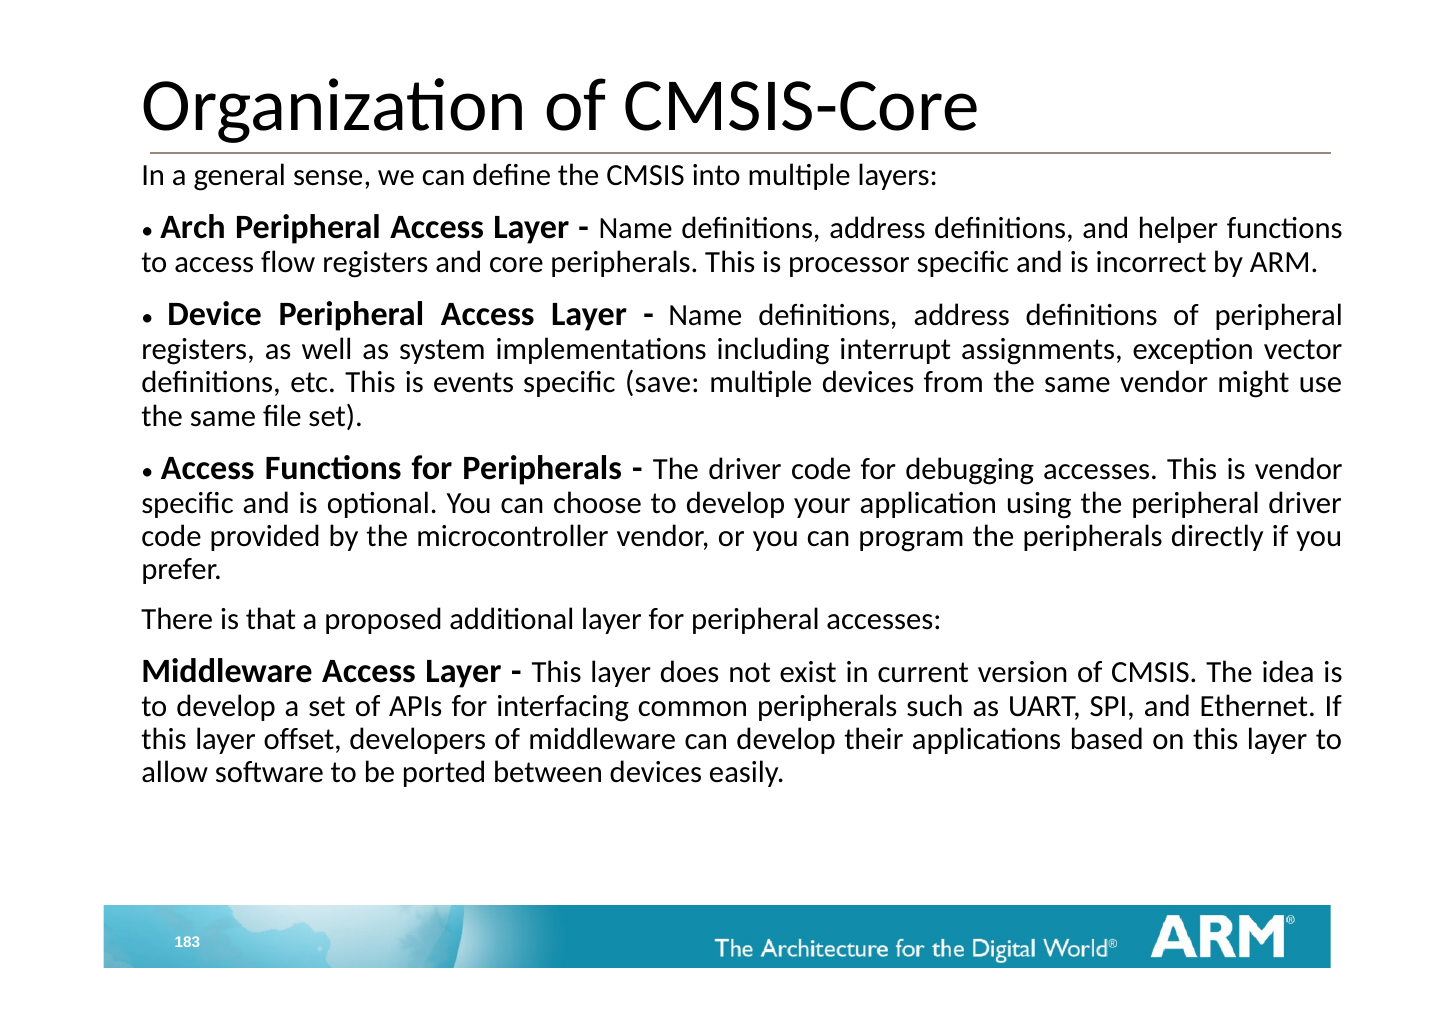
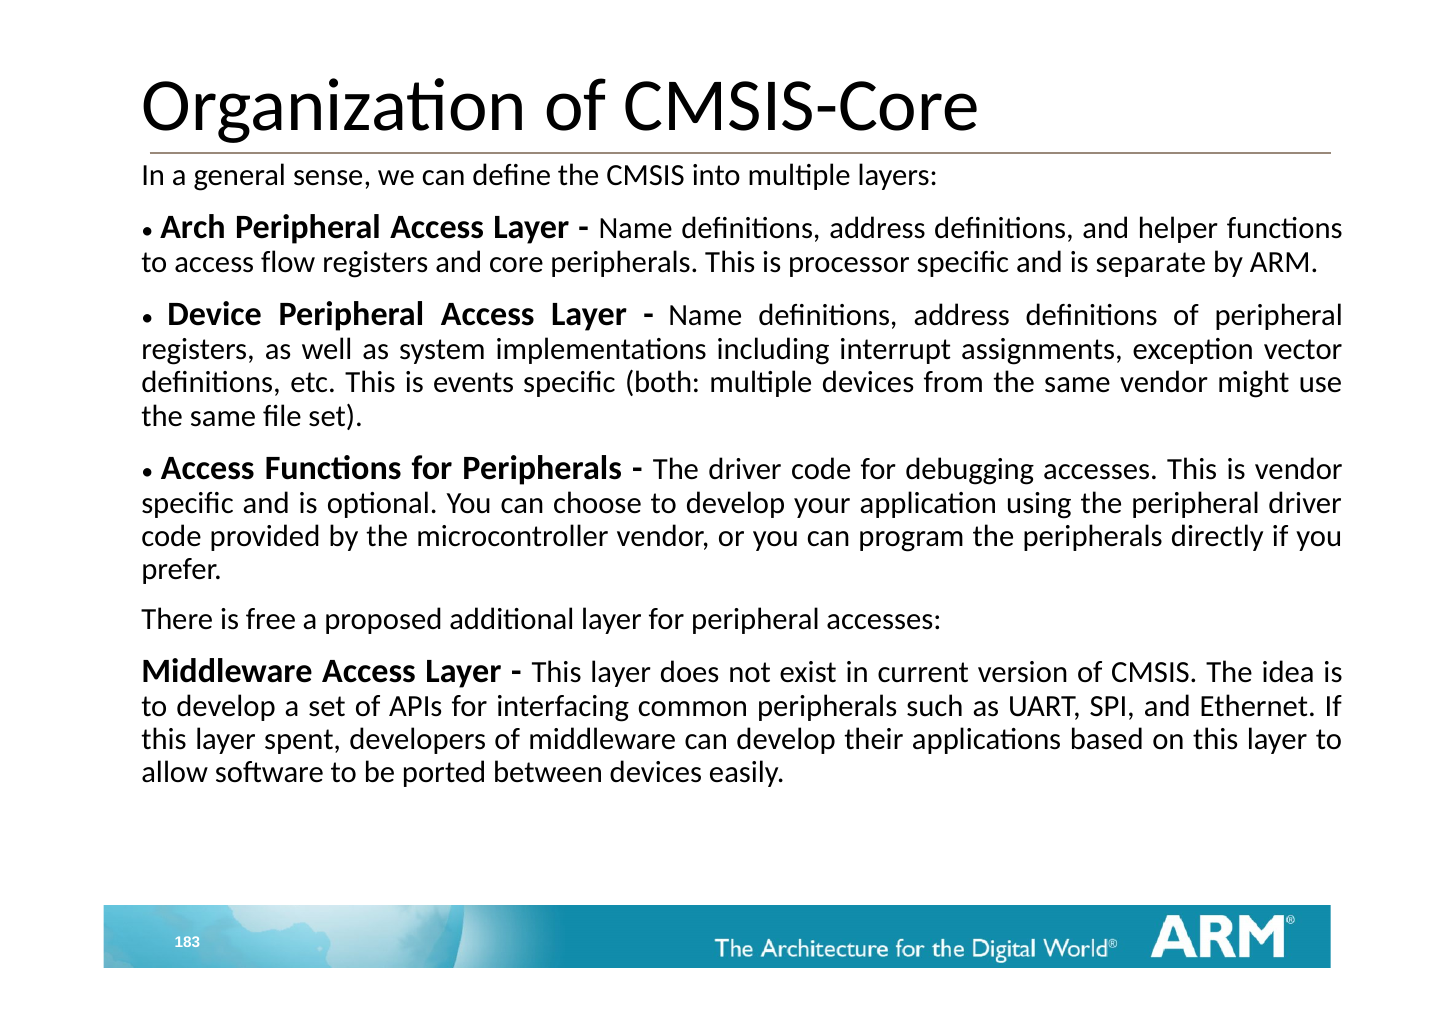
incorrect: incorrect -> separate (1151, 263)
save: save -> both (663, 383)
that: that -> free (271, 620)
offset: offset -> spent (303, 740)
